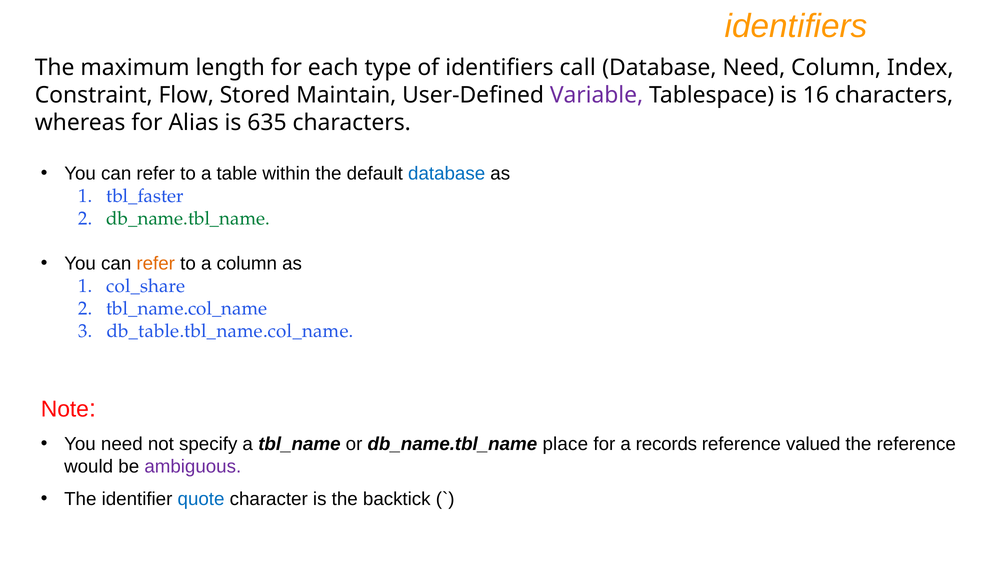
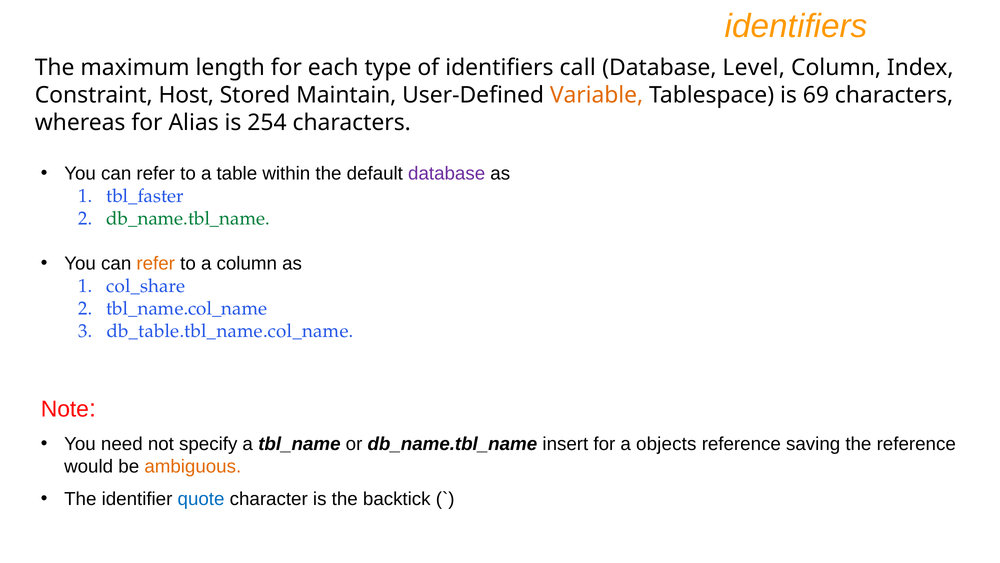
Database Need: Need -> Level (754, 68)
Flow: Flow -> Host (186, 95)
Variable colour: purple -> orange (597, 95)
16: 16 -> 69 (816, 95)
635: 635 -> 254 (267, 123)
database colour: blue -> purple (447, 173)
place: place -> insert (565, 444)
records: records -> objects (666, 444)
valued: valued -> saving (813, 444)
ambiguous colour: purple -> orange (193, 466)
